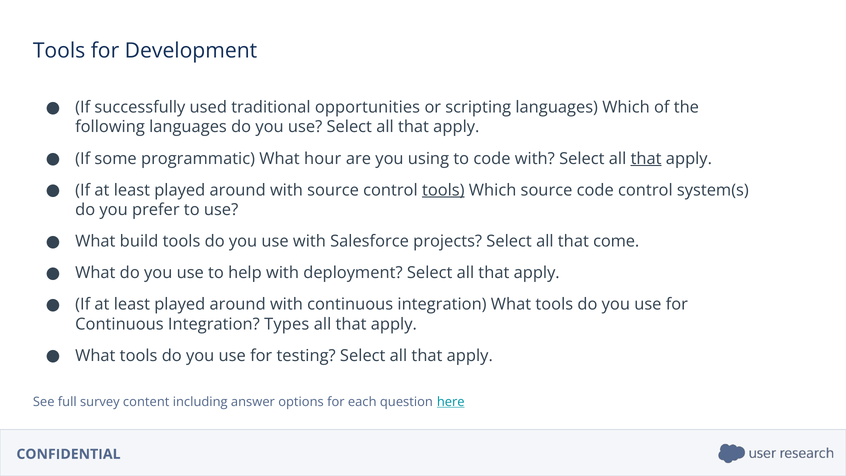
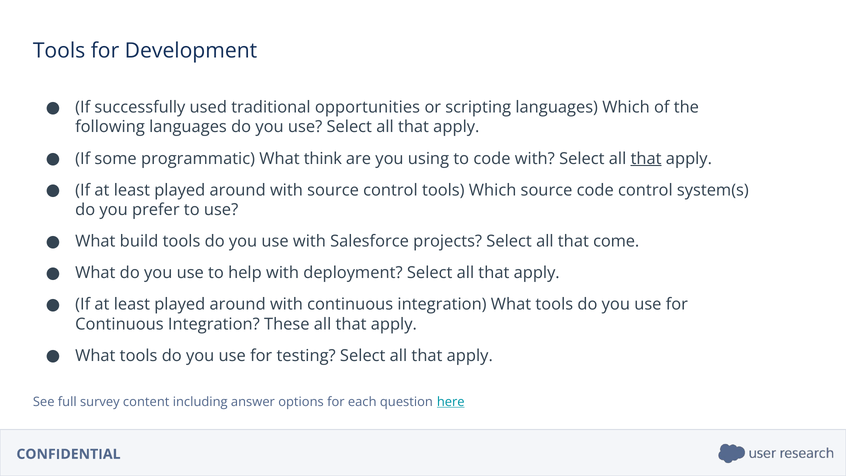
hour: hour -> think (323, 159)
tools underline: present -> none (443, 190)
Types: Types -> These (287, 324)
